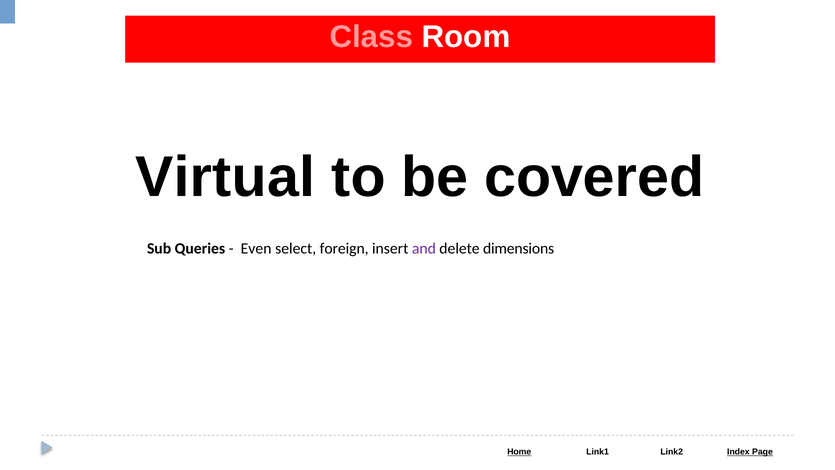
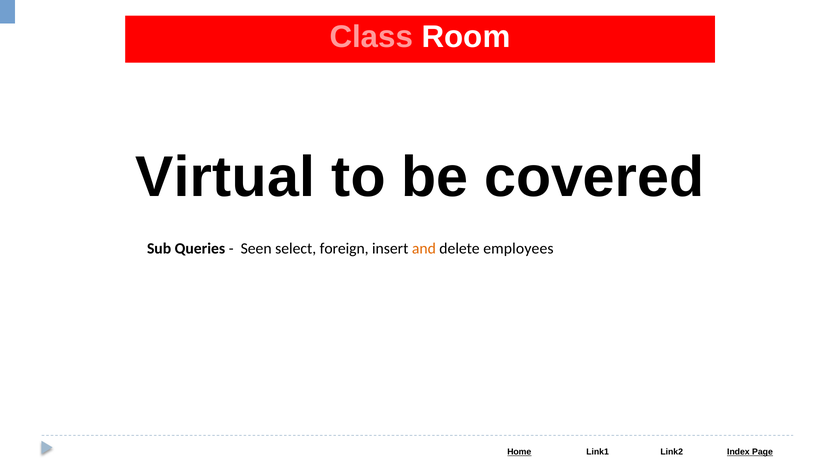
Even: Even -> Seen (256, 248)
and colour: purple -> orange (424, 248)
dimensions: dimensions -> employees (518, 248)
